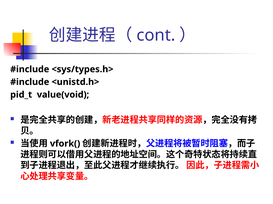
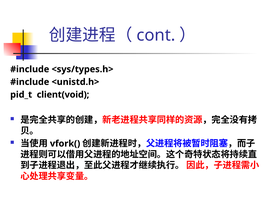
value(void: value(void -> client(void (63, 95)
